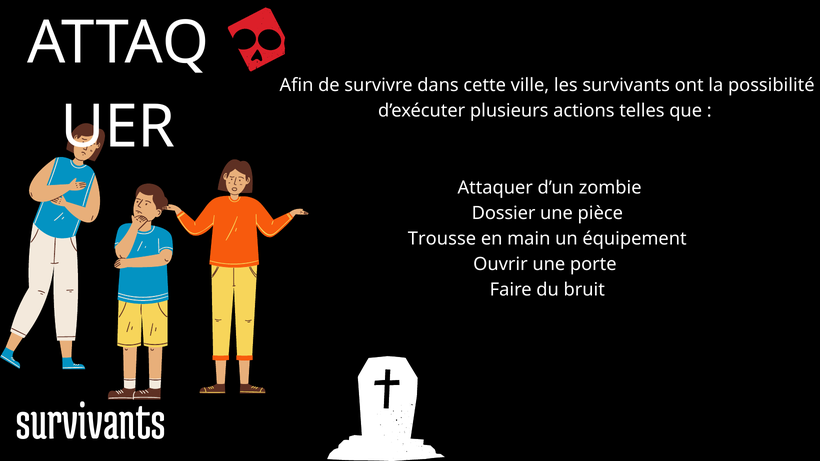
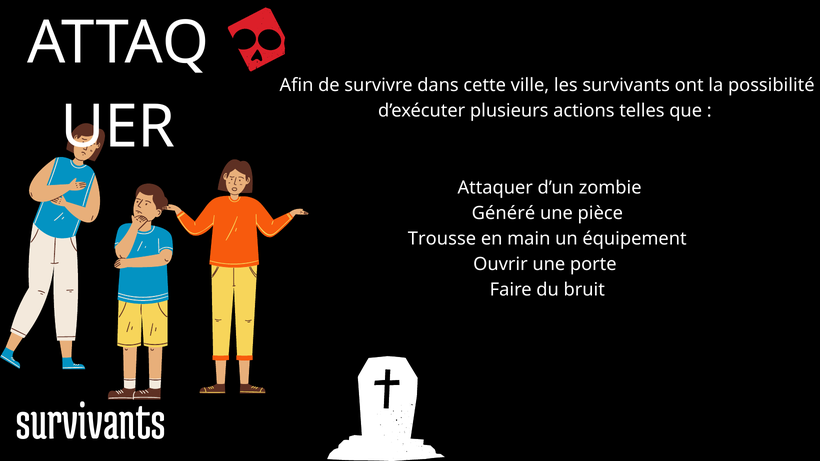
Dossier: Dossier -> Généré (503, 213)
